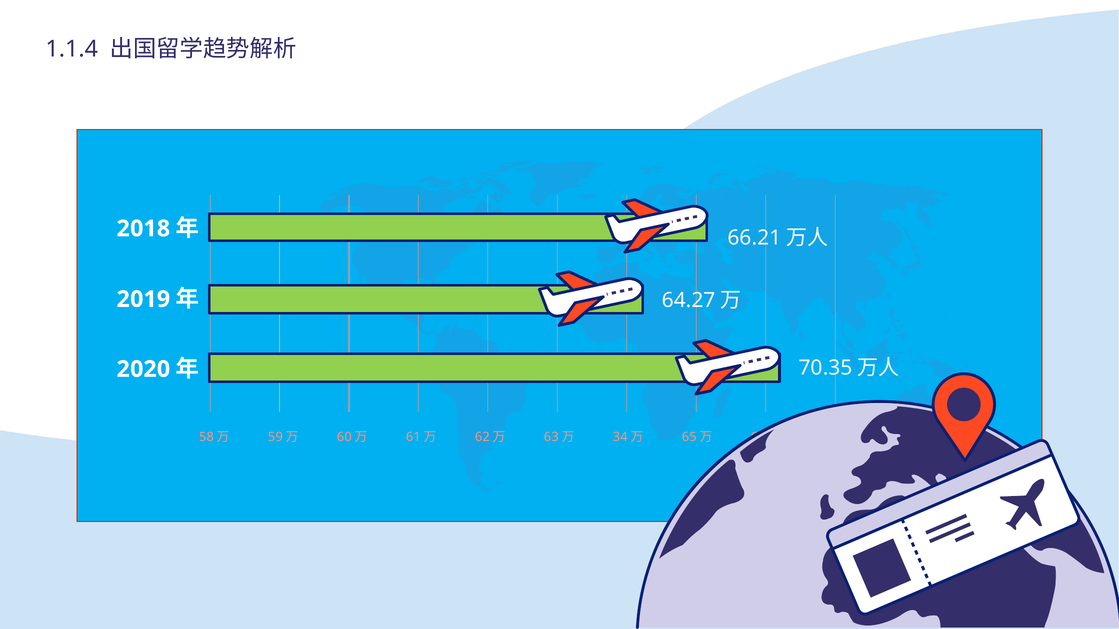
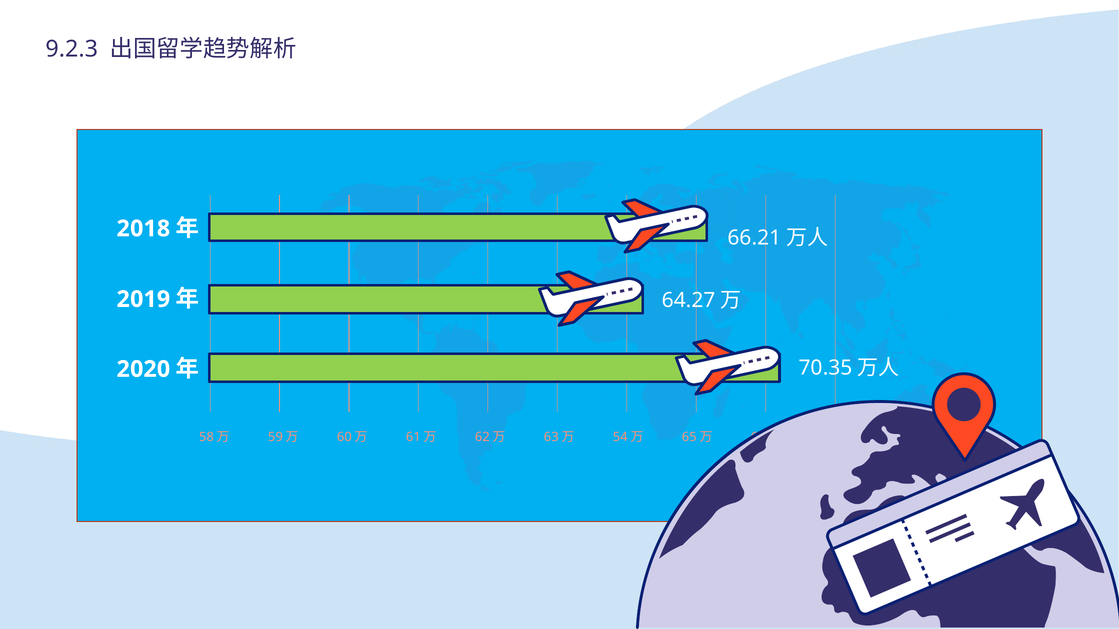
1.1.4: 1.1.4 -> 9.2.3 (72, 49)
3: 3 -> 5 (616, 437)
